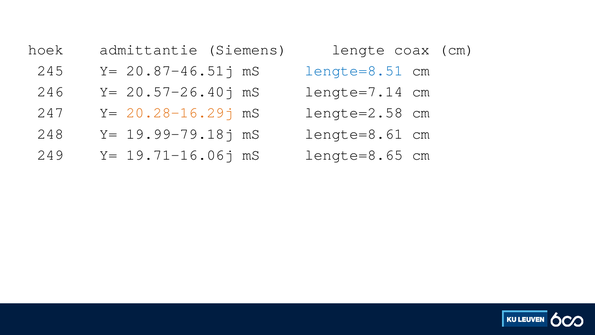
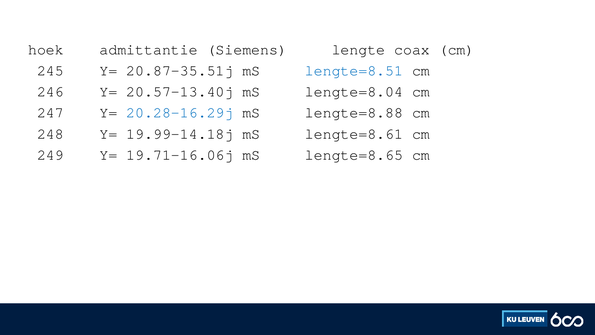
20.87-46.51j: 20.87-46.51j -> 20.87-35.51j (180, 70)
20.57-26.40j: 20.57-26.40j -> 20.57-13.40j (180, 92)
lengte=7.14: lengte=7.14 -> lengte=8.04 (354, 92)
20.28-16.29j colour: orange -> blue (180, 113)
lengte=2.58: lengte=2.58 -> lengte=8.88 (354, 113)
19.99-79.18j: 19.99-79.18j -> 19.99-14.18j (180, 134)
